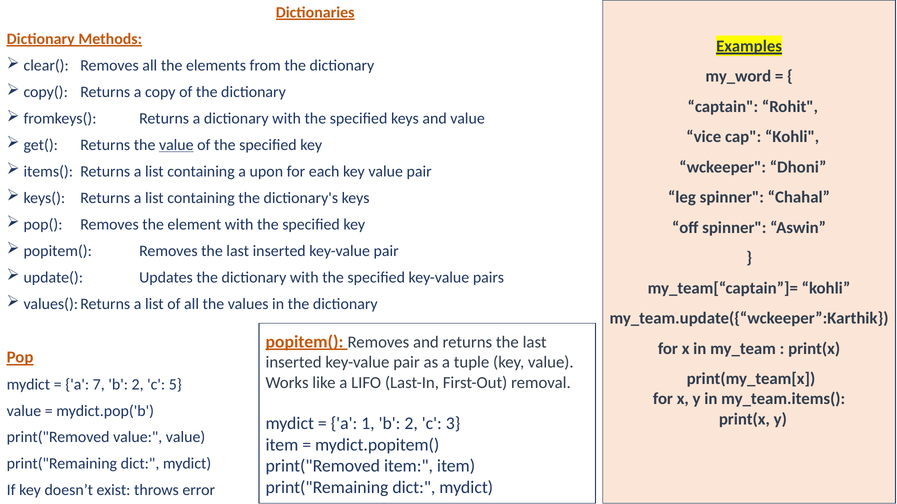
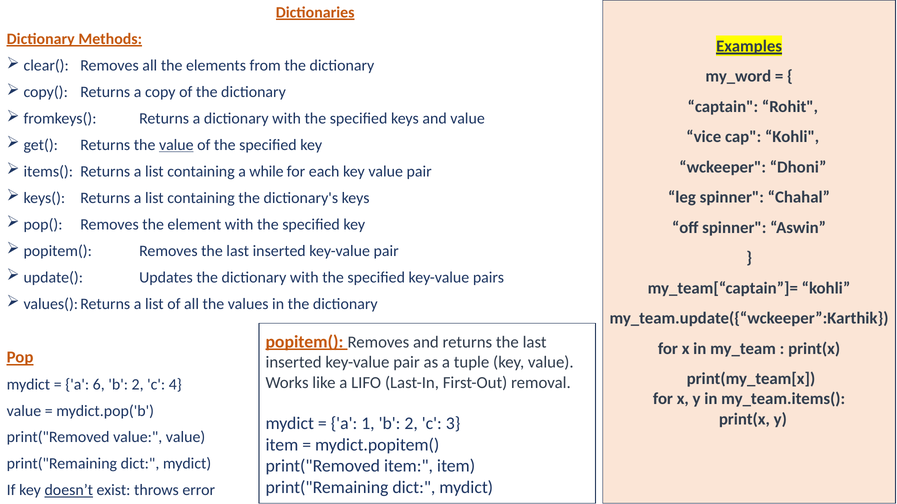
upon: upon -> while (266, 172)
7: 7 -> 6 (99, 385)
5: 5 -> 4 (175, 385)
doesn’t underline: none -> present (69, 491)
